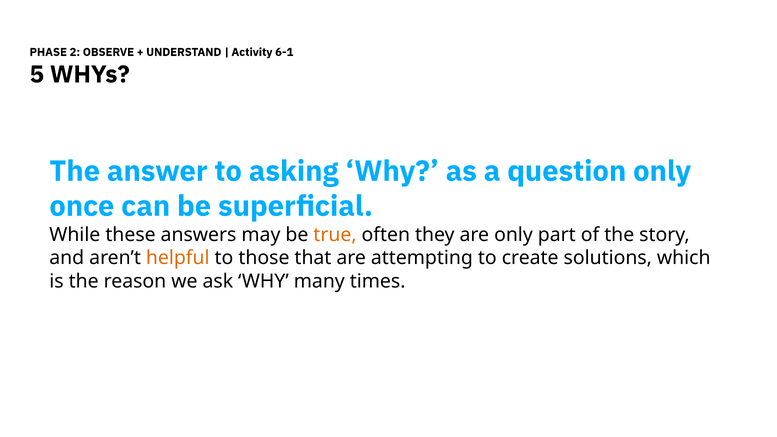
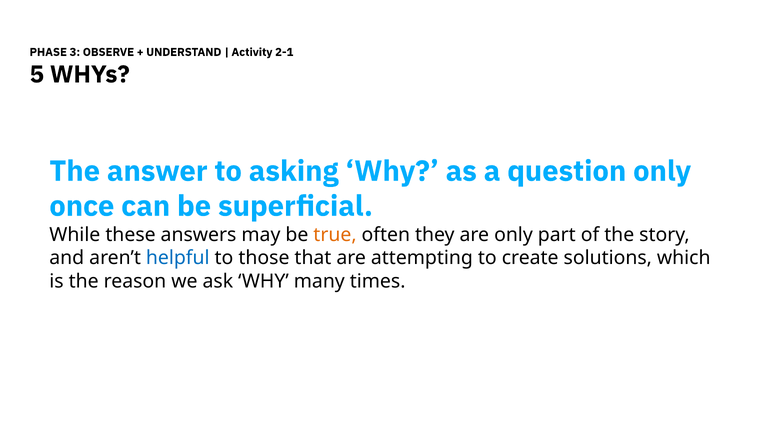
2: 2 -> 3 (75, 52)
6-1: 6-1 -> 2-1 (284, 52)
helpful colour: orange -> blue (178, 258)
